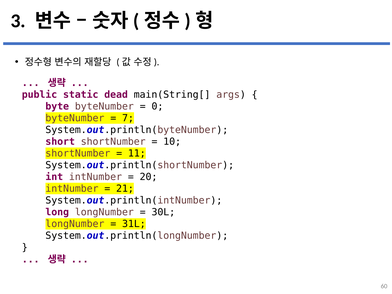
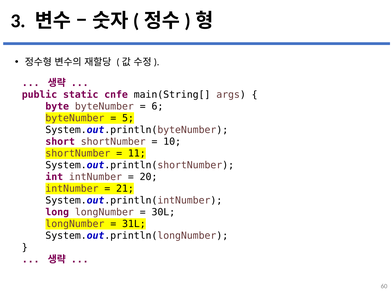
dead: dead -> cnfe (116, 95)
0: 0 -> 6 (157, 106)
7: 7 -> 5 (128, 118)
